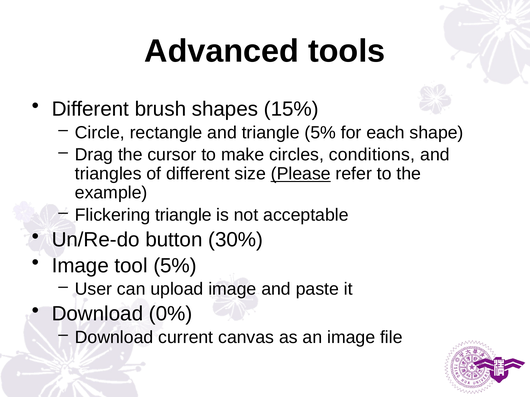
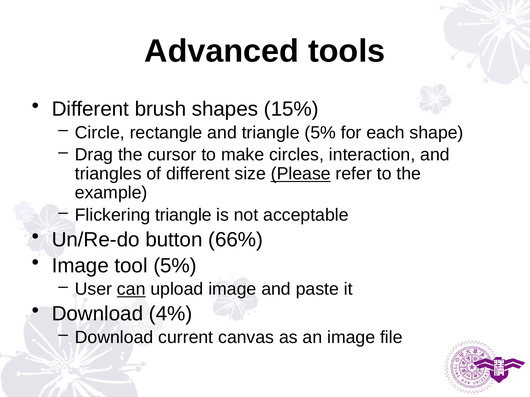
conditions: conditions -> interaction (372, 155)
30%: 30% -> 66% (236, 240)
can underline: none -> present (131, 290)
0%: 0% -> 4% (171, 314)
